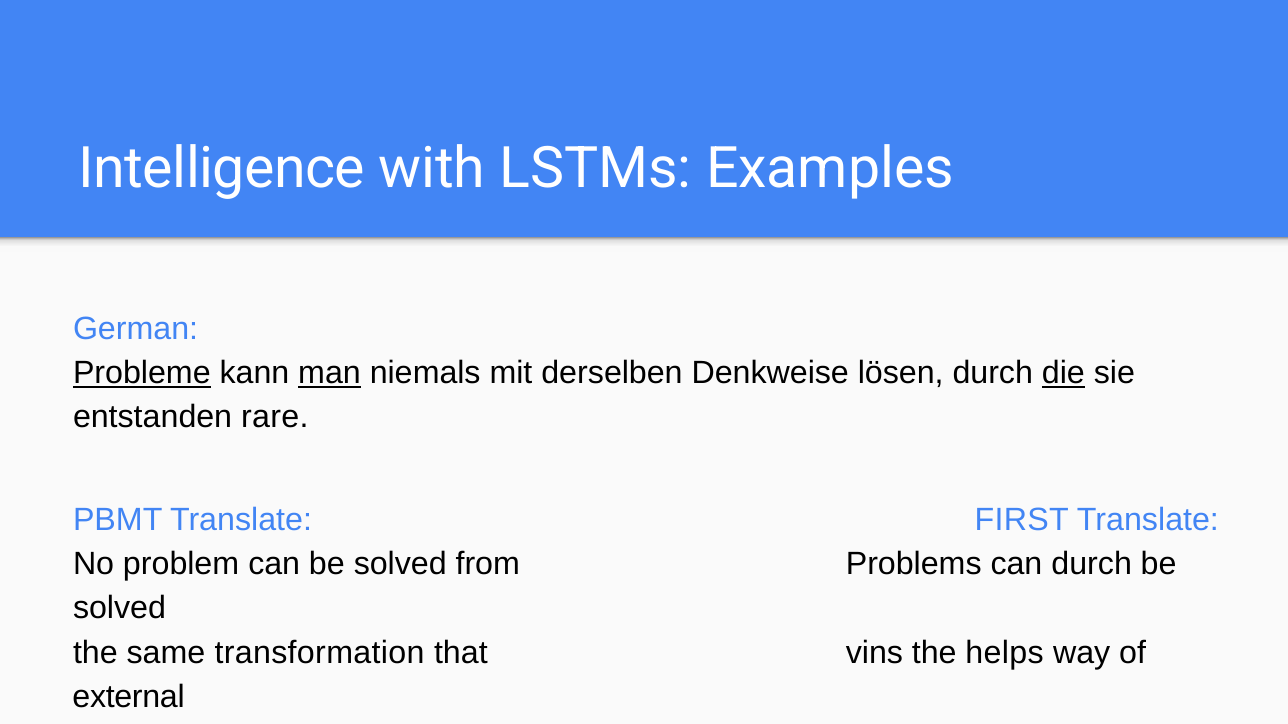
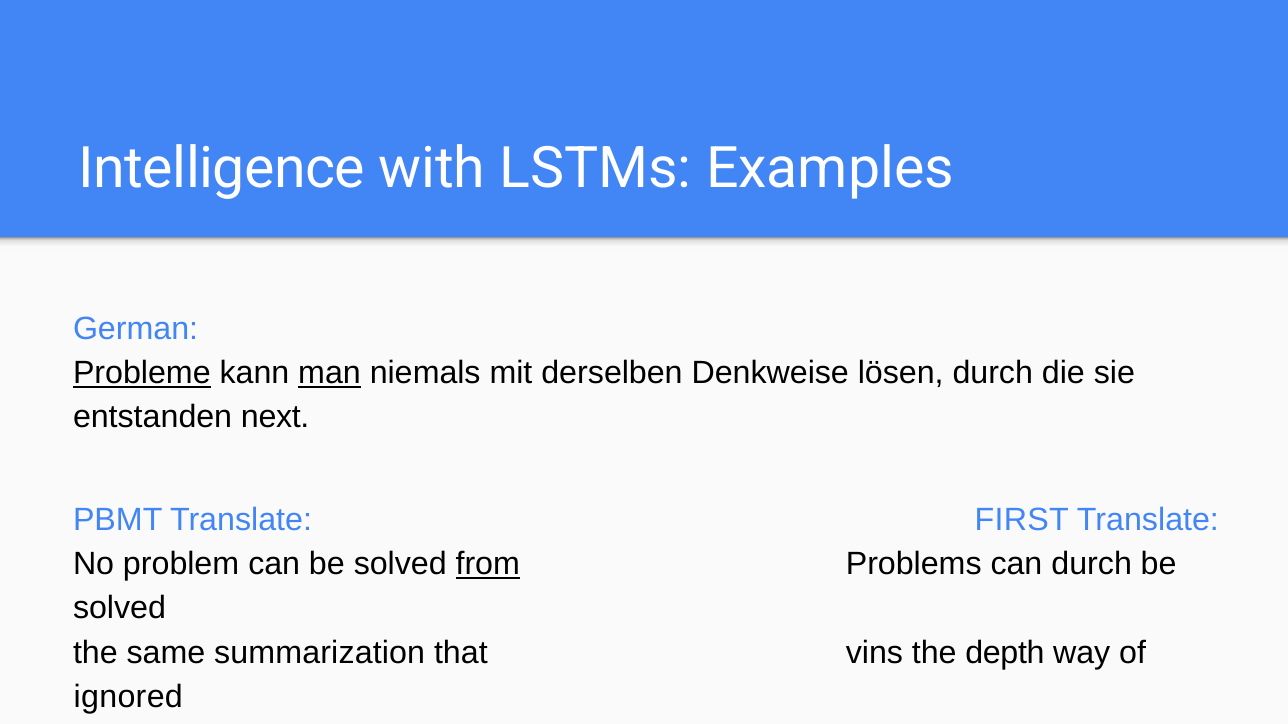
die underline: present -> none (1063, 373)
rare: rare -> next (275, 418)
from underline: none -> present (488, 564)
transformation: transformation -> summarization (320, 653)
helps: helps -> depth (1005, 653)
external: external -> ignored (128, 698)
